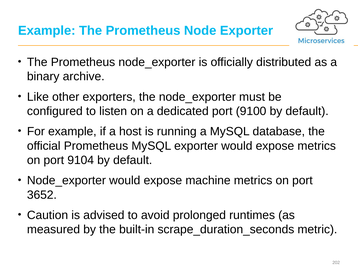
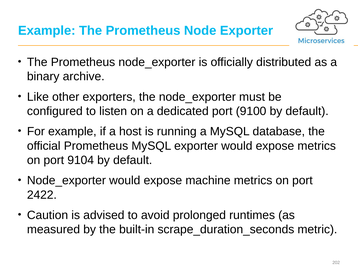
3652: 3652 -> 2422 (42, 195)
